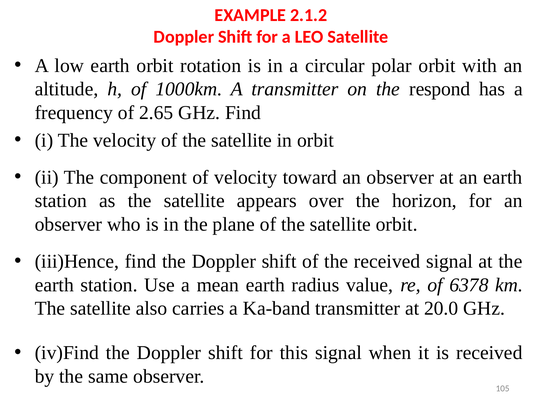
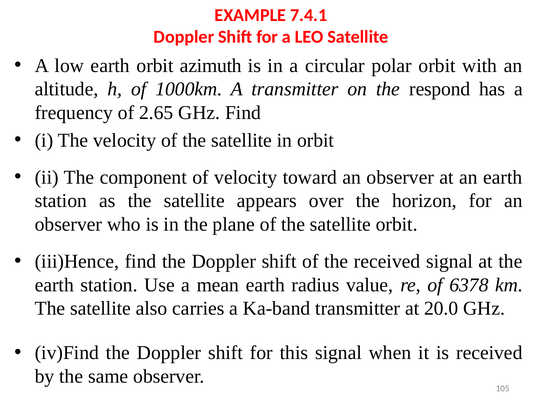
2.1.2: 2.1.2 -> 7.4.1 (309, 15)
rotation: rotation -> azimuth (211, 66)
